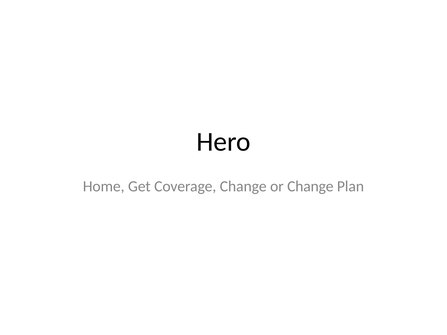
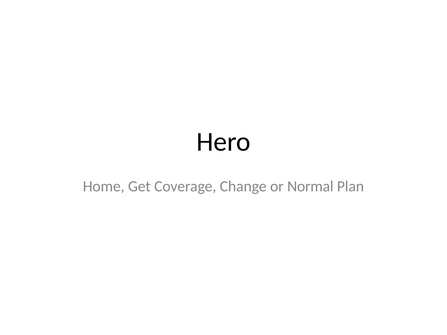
or Change: Change -> Normal (310, 187)
